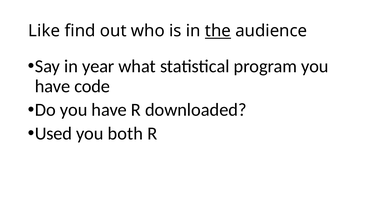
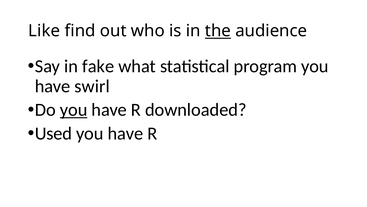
year: year -> fake (98, 66)
code: code -> swirl (92, 86)
you underline: none -> present (74, 110)
both: both -> have (125, 133)
